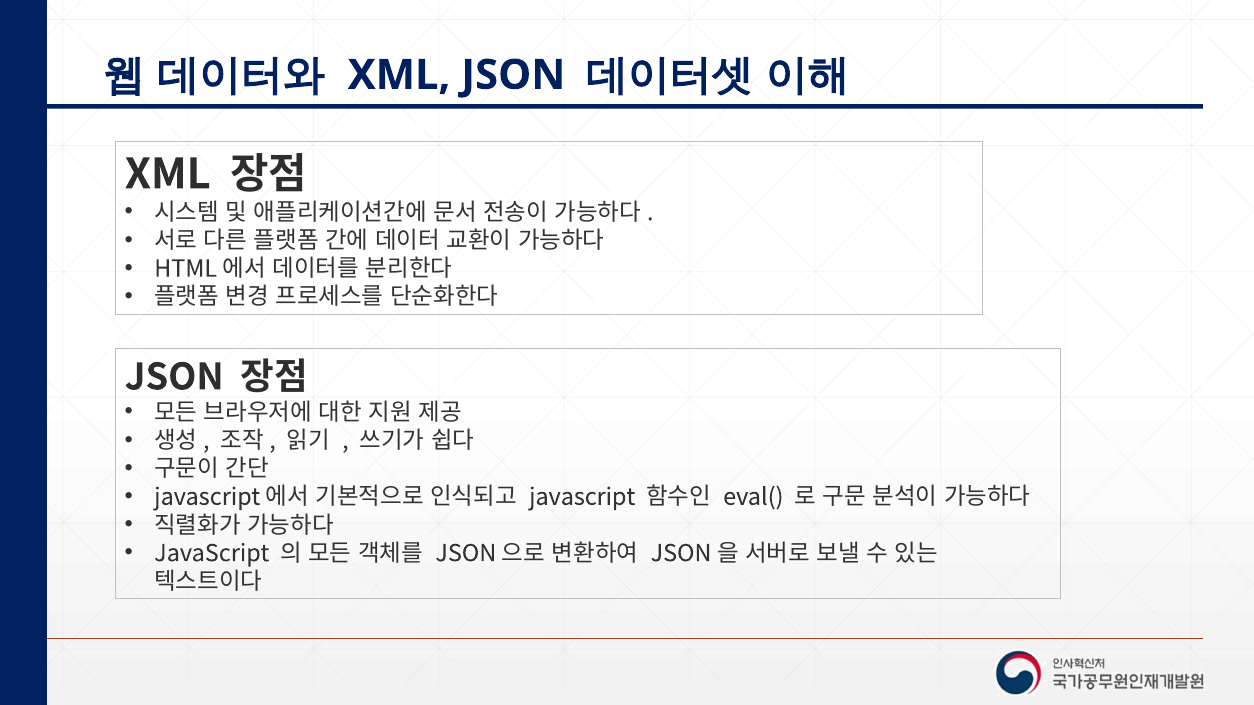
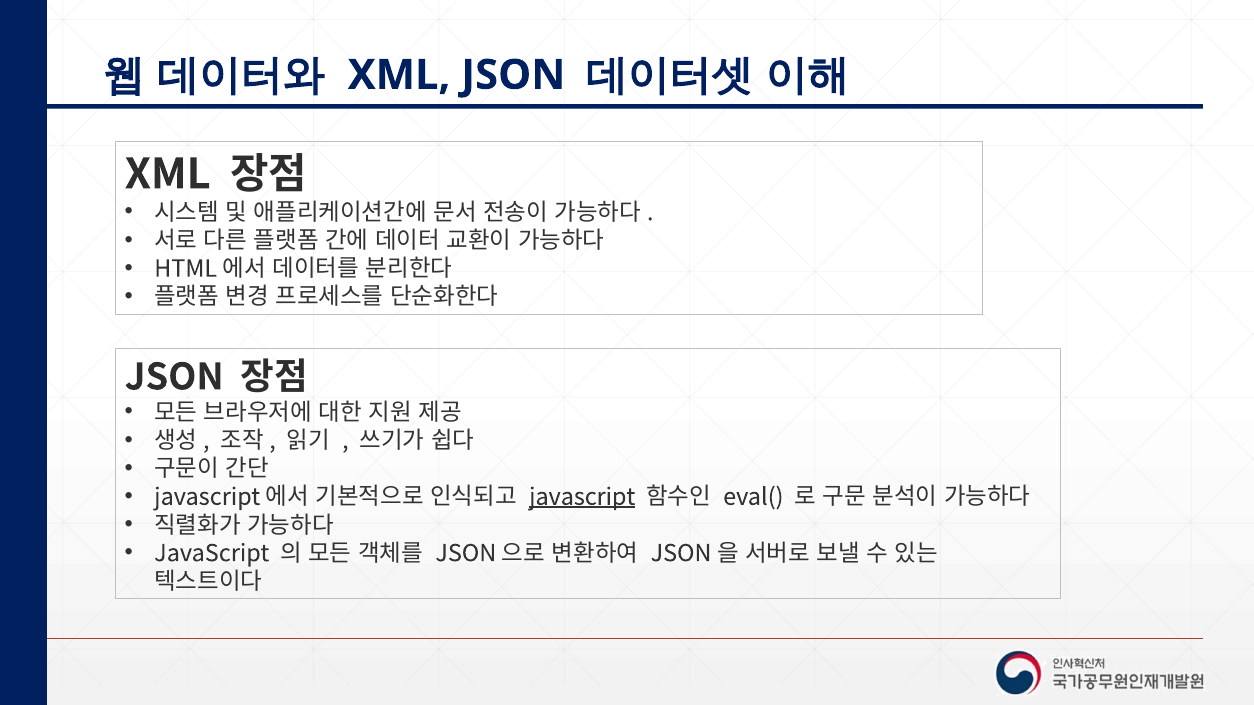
javascript underline: none -> present (582, 497)
